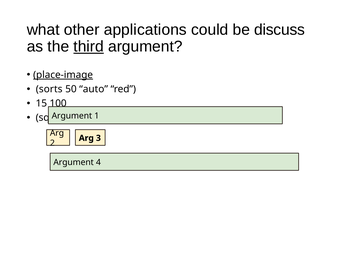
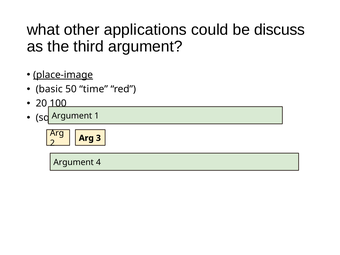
third underline: present -> none (89, 47)
sorts: sorts -> basic (49, 89)
auto: auto -> time (94, 89)
15: 15 -> 20 (41, 103)
